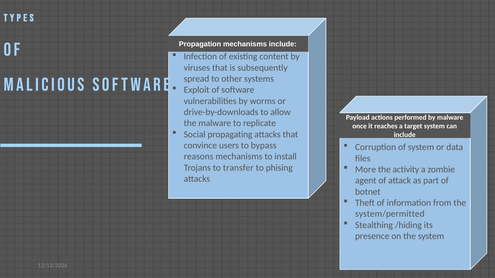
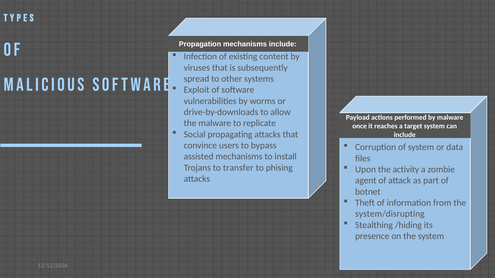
reasons: reasons -> assisted (199, 157)
More: More -> Upon (366, 170)
system/permitted: system/permitted -> system/disrupting (390, 214)
